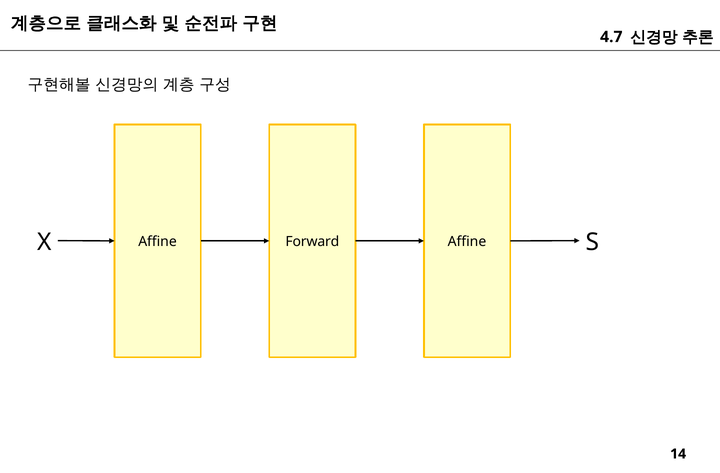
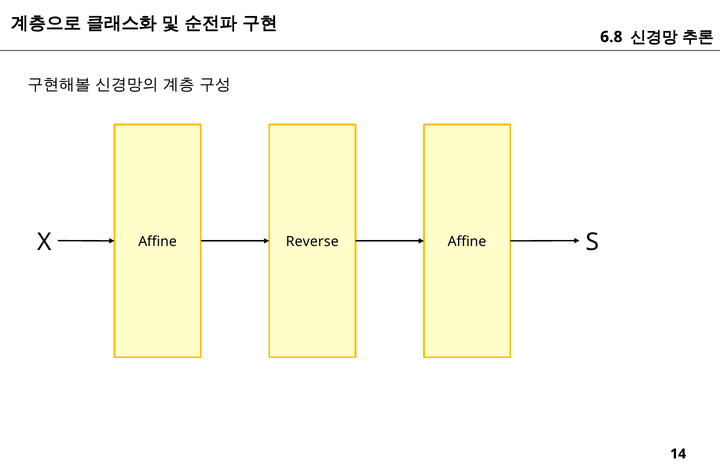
4.7: 4.7 -> 6.8 (611, 37)
Forward: Forward -> Reverse (312, 242)
